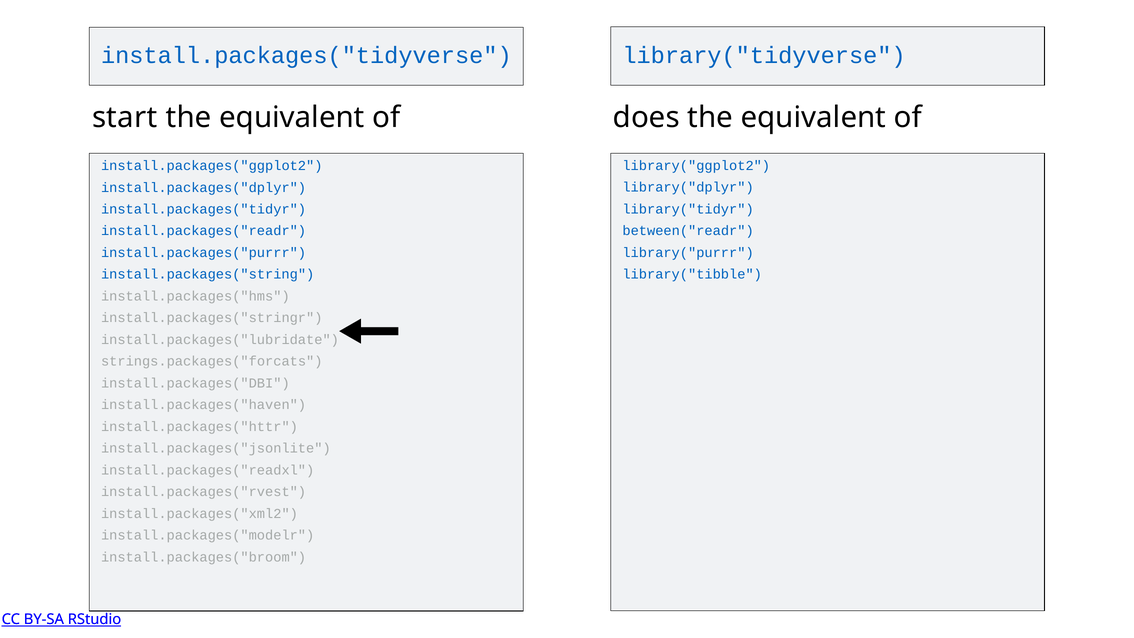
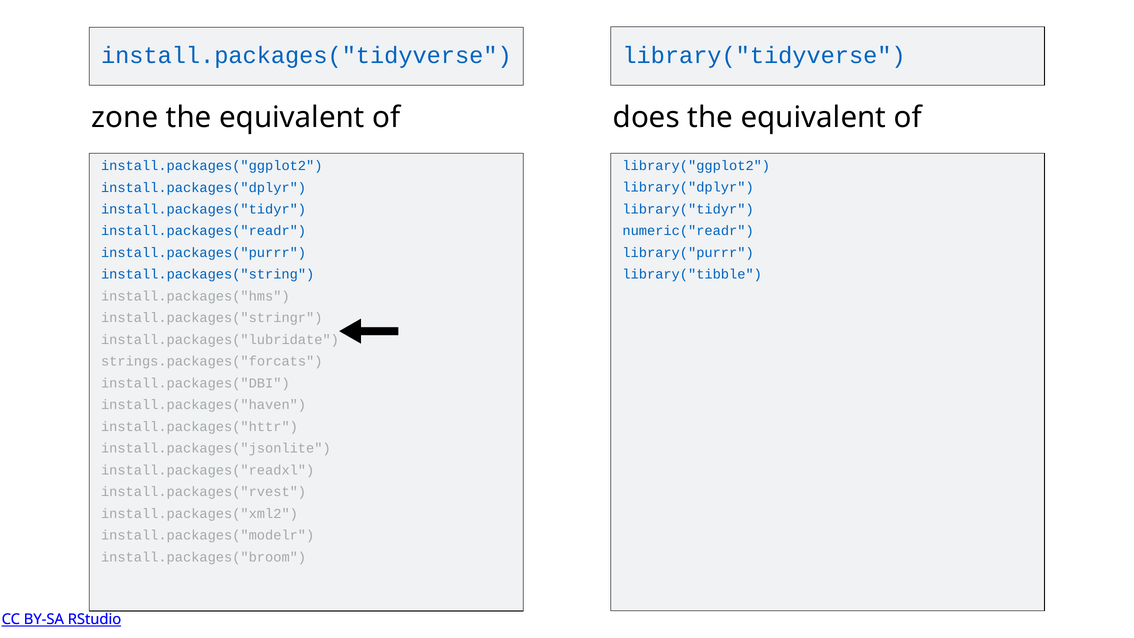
start: start -> zone (125, 117)
between("readr: between("readr -> numeric("readr (688, 231)
